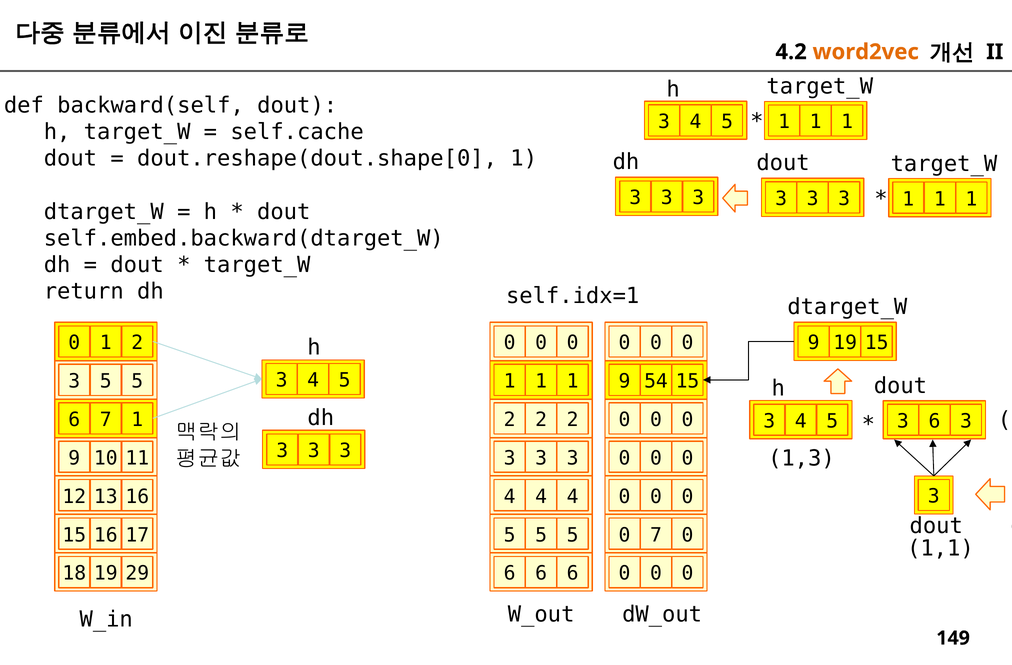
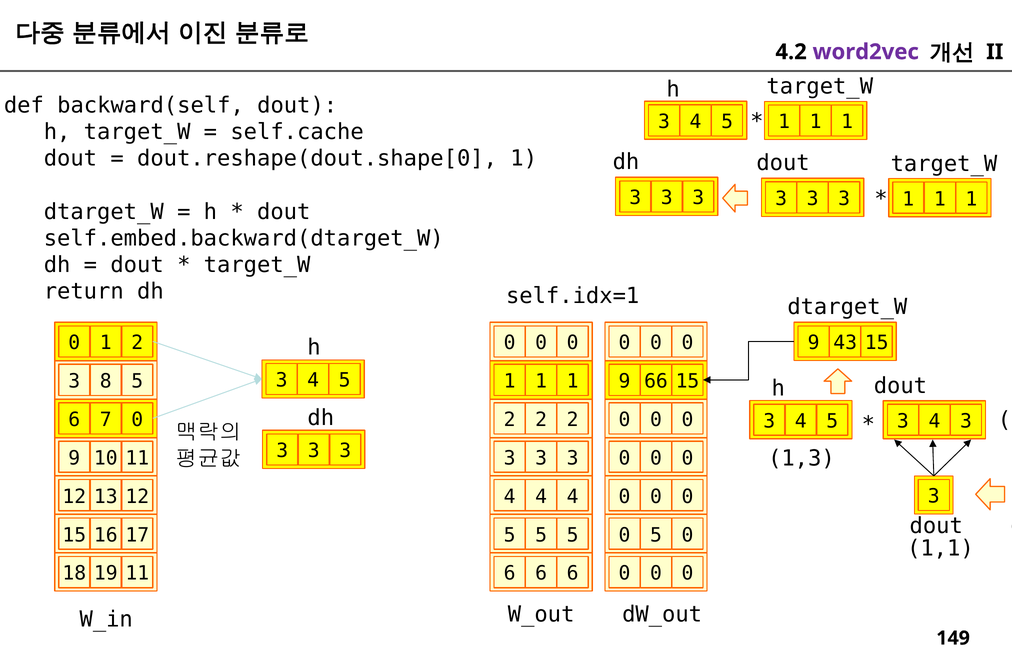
word2vec colour: orange -> purple (866, 52)
9 19: 19 -> 43 (845, 343)
3 5: 5 -> 8 (106, 381)
54: 54 -> 66 (656, 381)
7 1: 1 -> 0 (137, 420)
6: 6 -> 4 (934, 421)
13 16: 16 -> 12 (137, 496)
0 7: 7 -> 5 (656, 535)
19 29: 29 -> 11 (137, 573)
